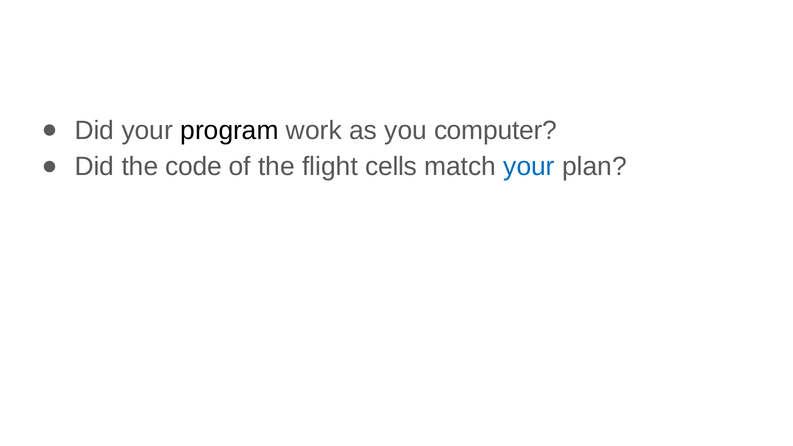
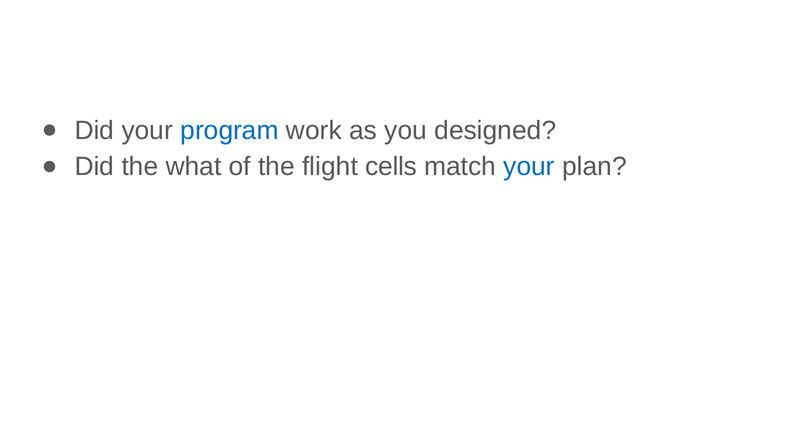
program colour: black -> blue (230, 130)
computer: computer -> designed (495, 130)
code: code -> what (194, 167)
